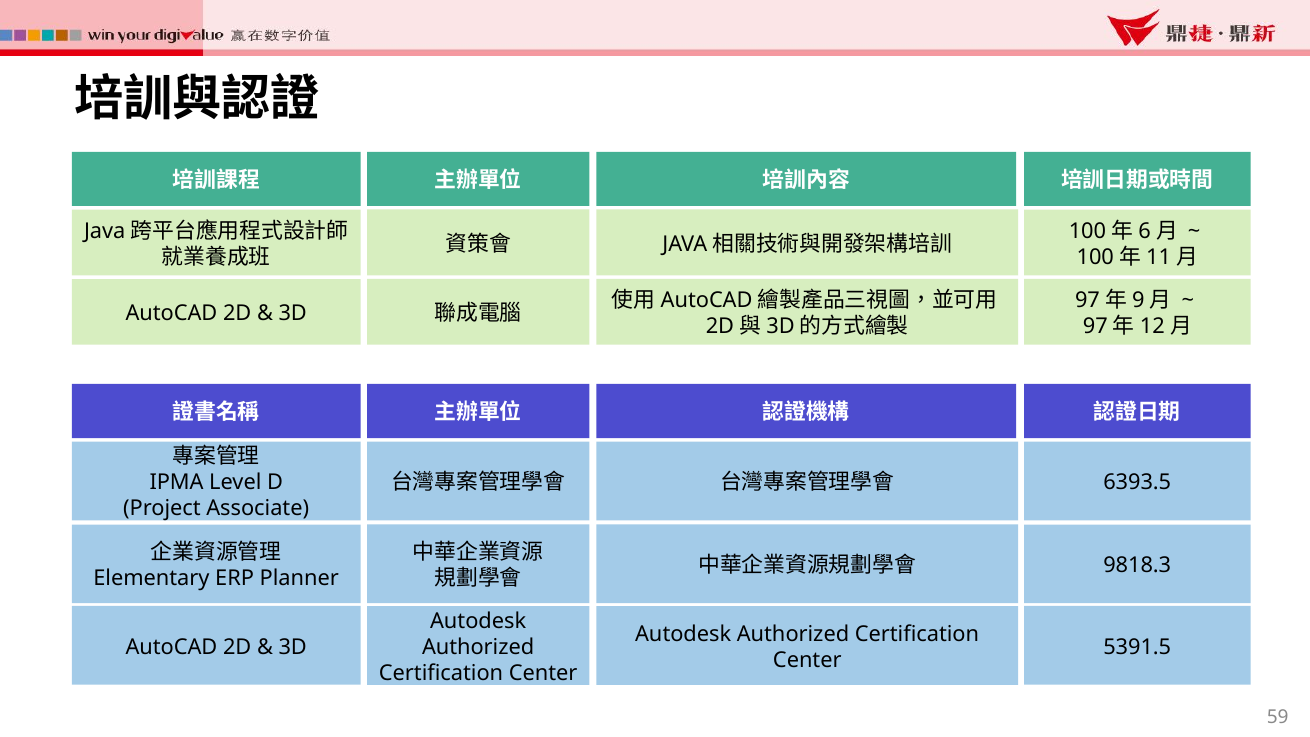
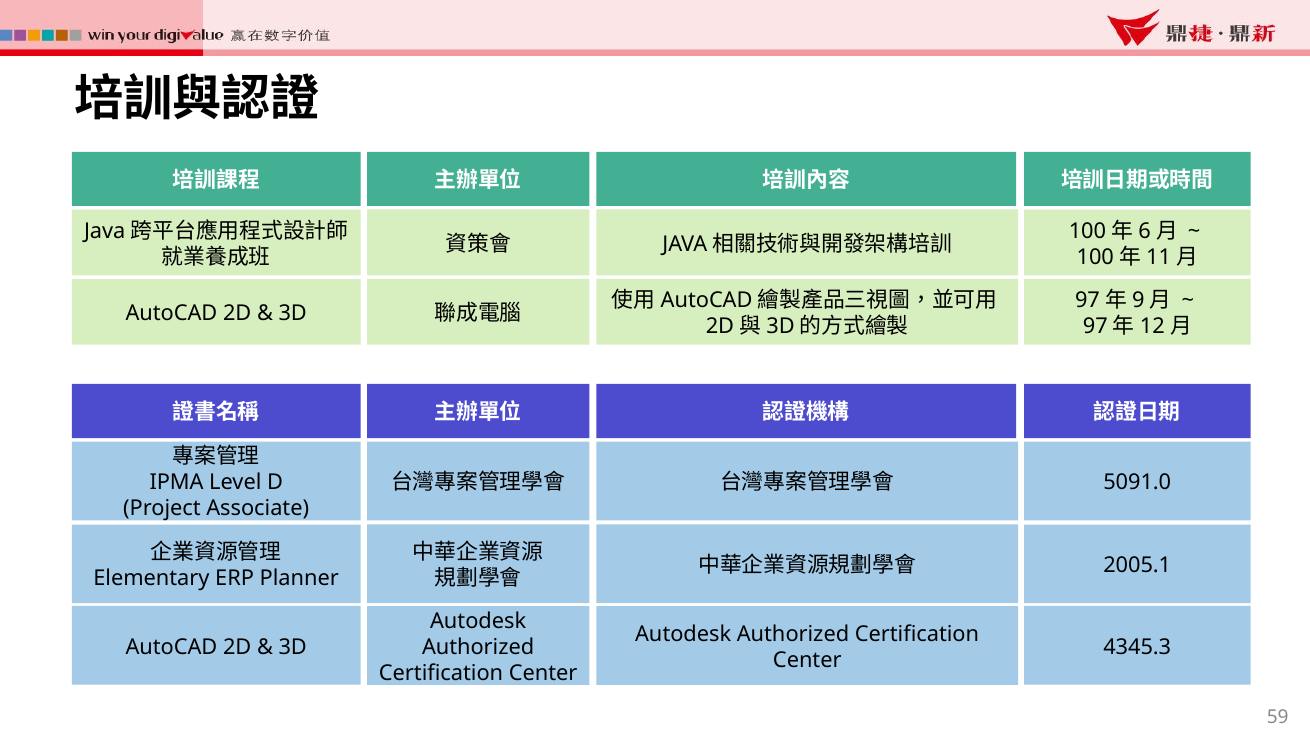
6393.5: 6393.5 -> 5091.0 (1137, 482)
9818.3: 9818.3 -> 2005.1 (1137, 565)
5391.5: 5391.5 -> 4345.3 (1137, 647)
